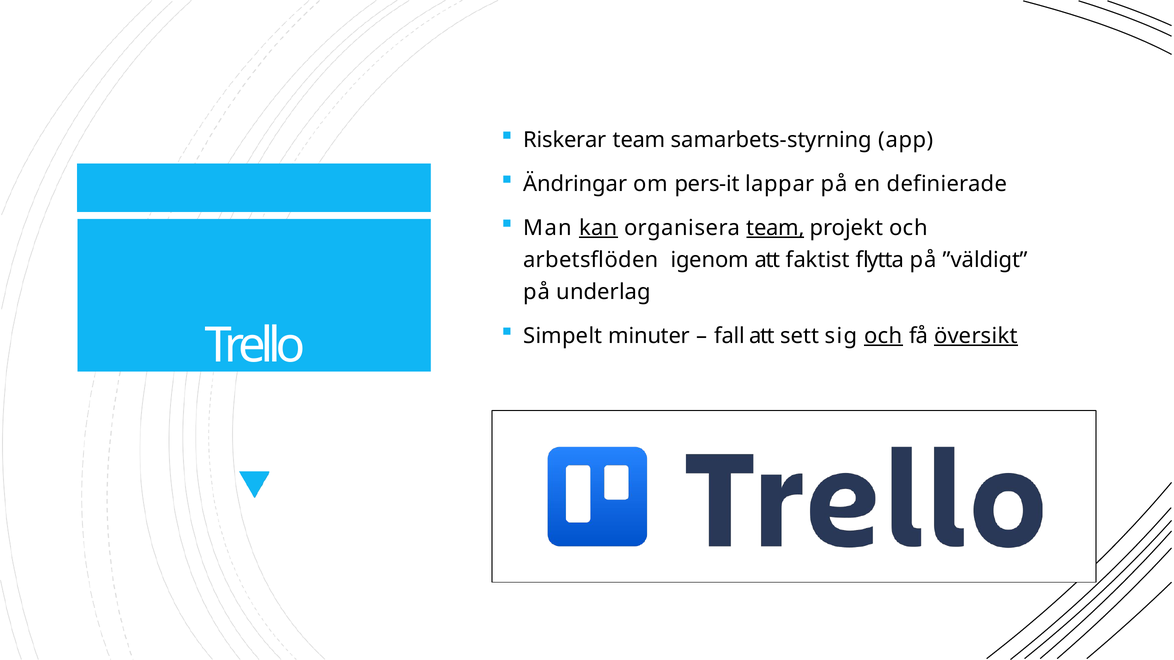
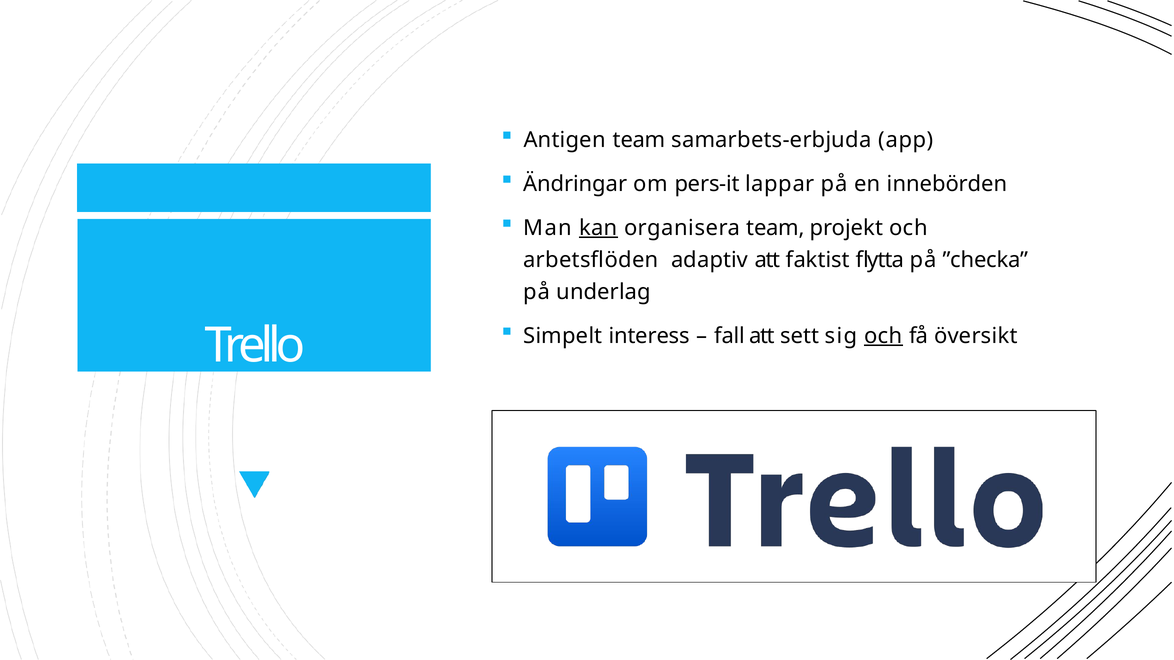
Riskerar: Riskerar -> Antigen (565, 140)
samarbets-styrning: samarbets-styrning -> samarbets-erbjuda (771, 140)
definierade: definierade -> innebörden (947, 184)
team underline: present -> none (775, 228)
igenom: igenom -> adaptiv (710, 260)
”väldigt: ”väldigt -> ”checka (985, 260)
minuter: minuter -> interess (649, 336)
översikt underline: present -> none (976, 336)
